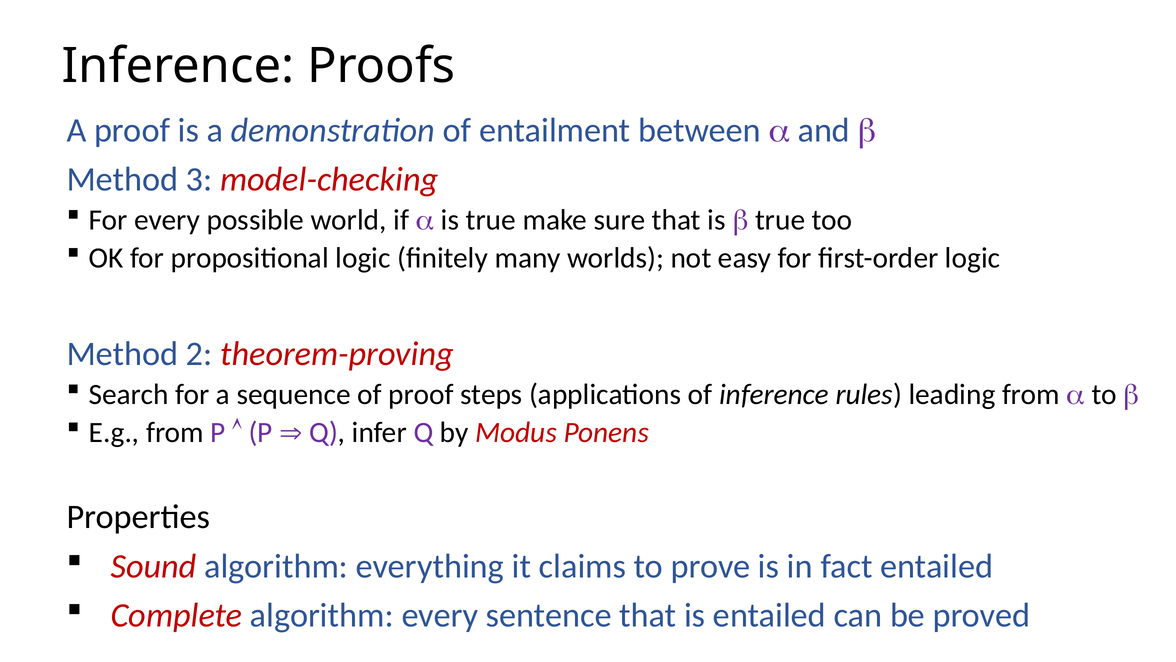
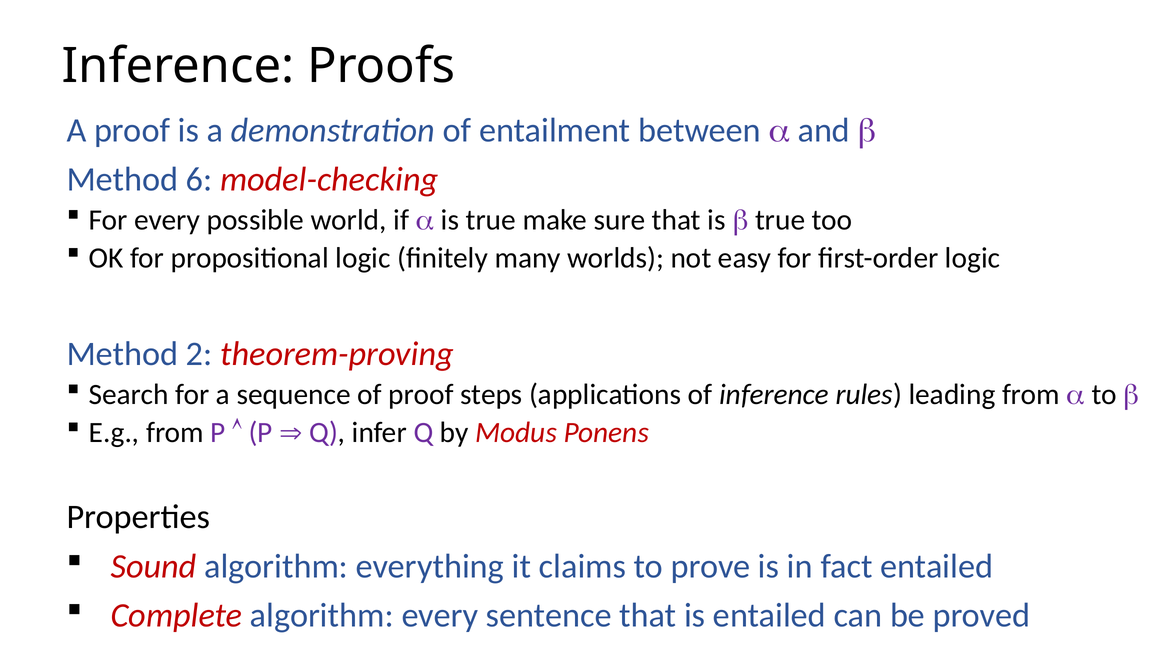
3: 3 -> 6 (199, 179)
